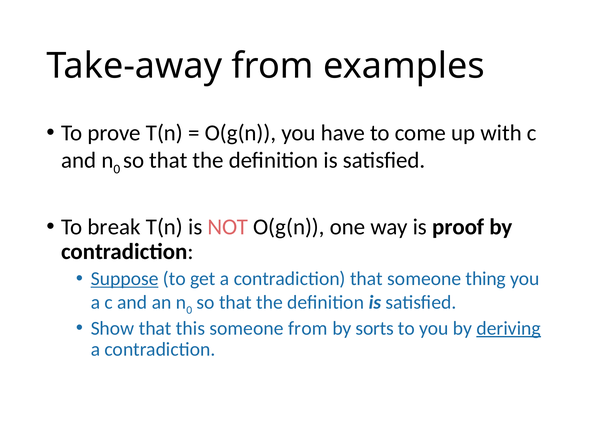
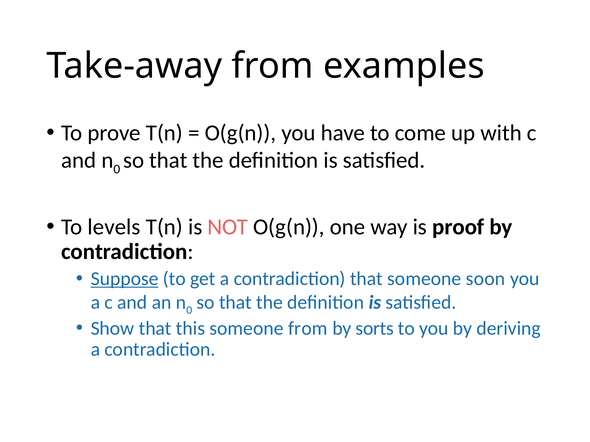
break: break -> levels (114, 227)
thing: thing -> soon (486, 279)
deriving underline: present -> none (509, 329)
